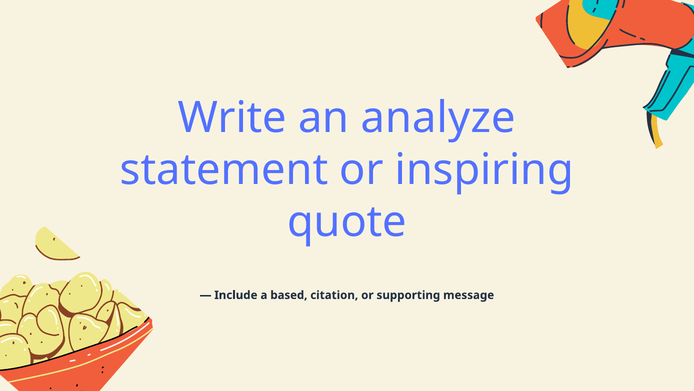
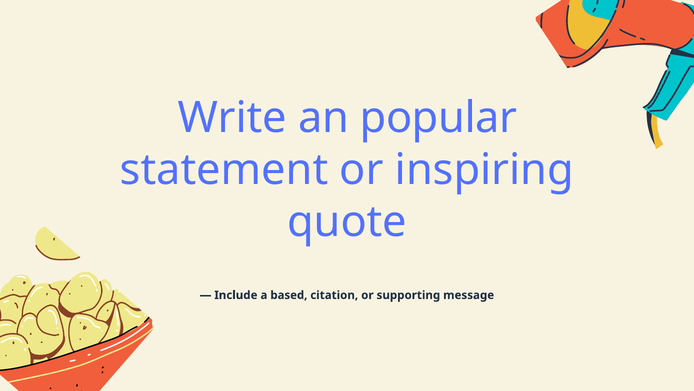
analyze: analyze -> popular (439, 118)
